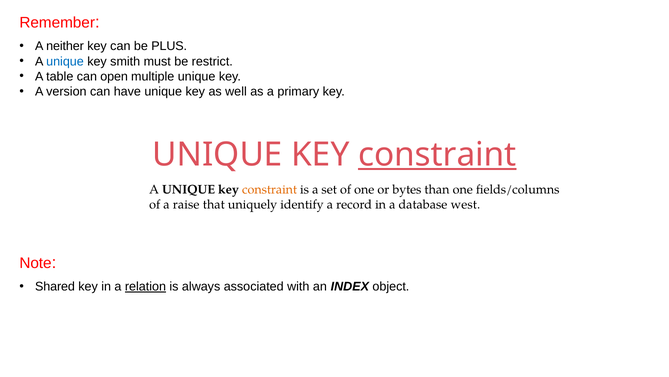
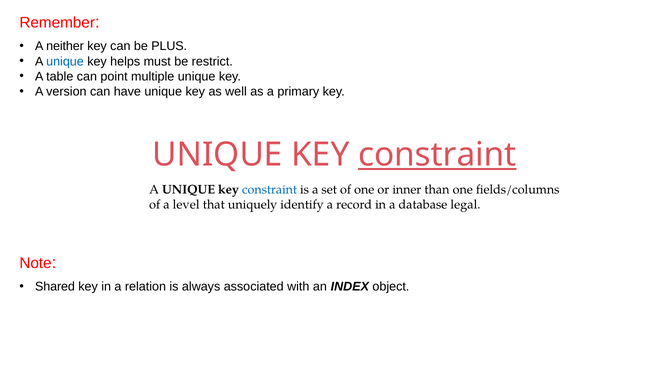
smith: smith -> helps (125, 61)
open: open -> point (114, 76)
constraint colour: orange -> blue (270, 189)
bytes: bytes -> inner (407, 189)
raise: raise -> level (186, 204)
west: west -> legal (465, 204)
relation underline: present -> none (145, 286)
